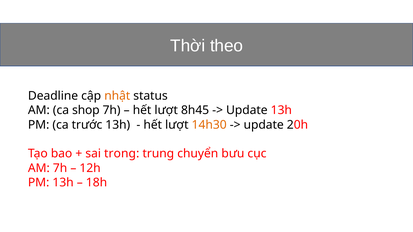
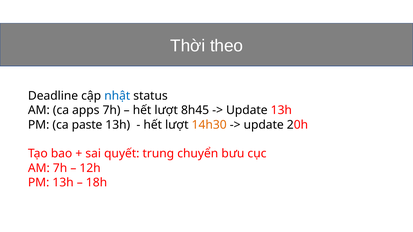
nhật colour: orange -> blue (117, 96)
shop: shop -> apps (86, 110)
trước: trước -> paste (87, 125)
trong: trong -> quyết (122, 154)
